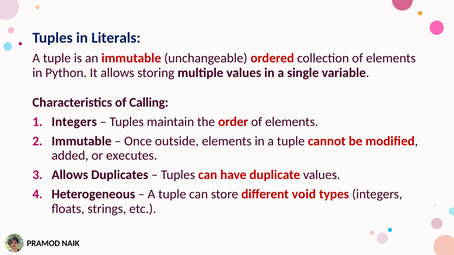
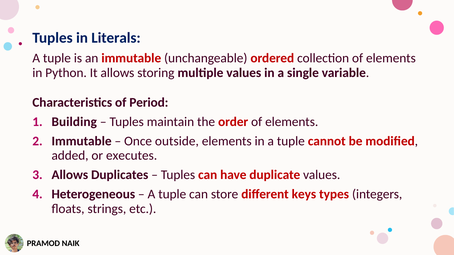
Calling: Calling -> Period (149, 103)
Integers: Integers -> Building (74, 122)
void: void -> keys (304, 194)
